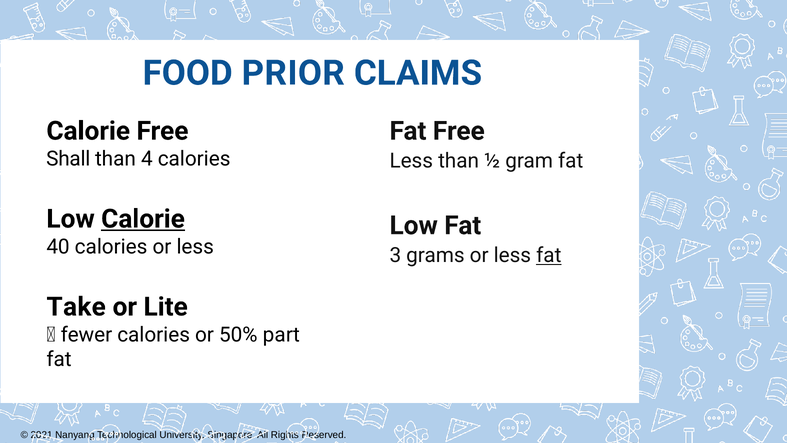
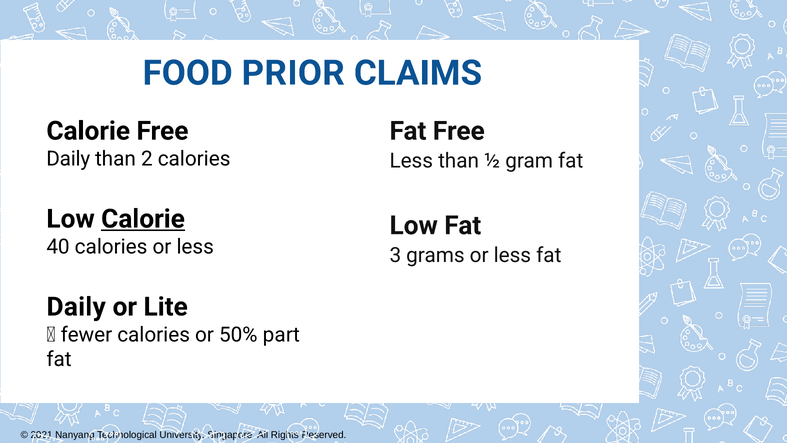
Shall: Shall -> Daily (68, 159)
4: 4 -> 2 (147, 159)
fat underline: present -> none (549, 255)
Take: Take -> Daily (76, 307)
